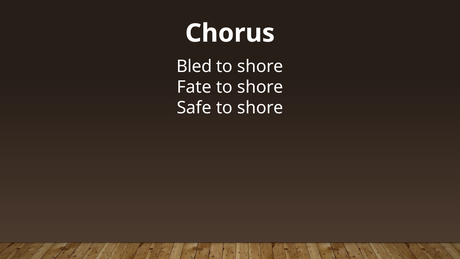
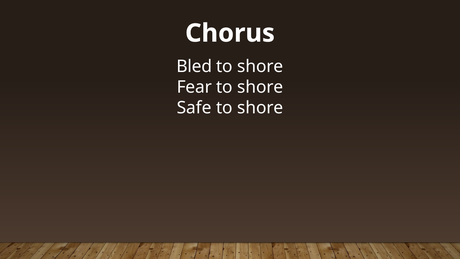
Fate: Fate -> Fear (194, 87)
